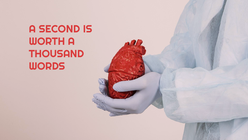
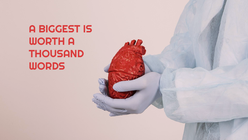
SECOND: SECOND -> BIGGEST (59, 29)
